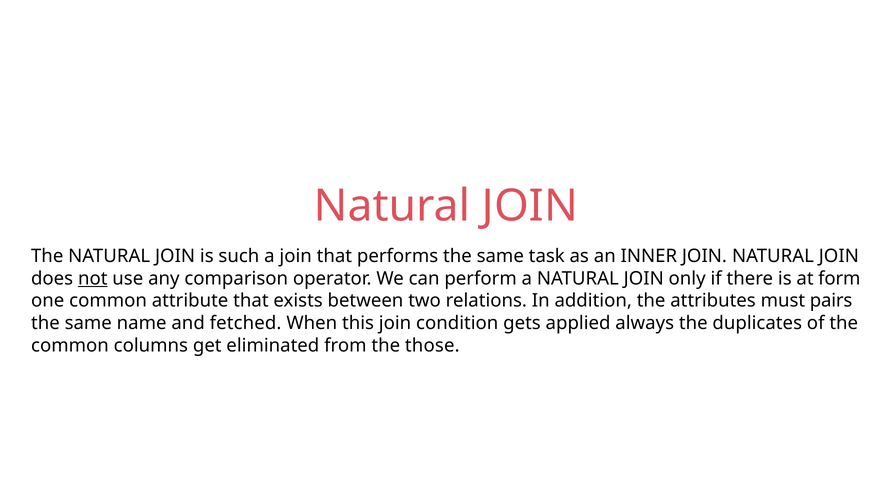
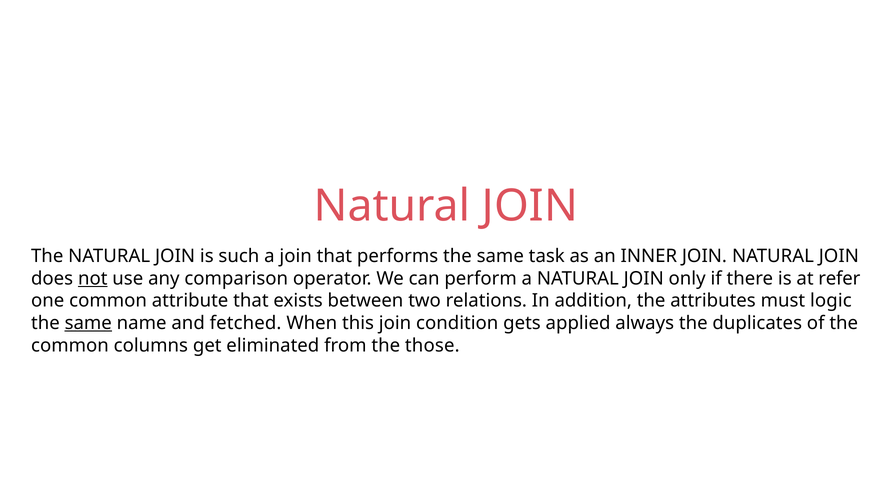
form: form -> refer (839, 278)
pairs: pairs -> logic (831, 301)
same underline: none -> present (88, 323)
